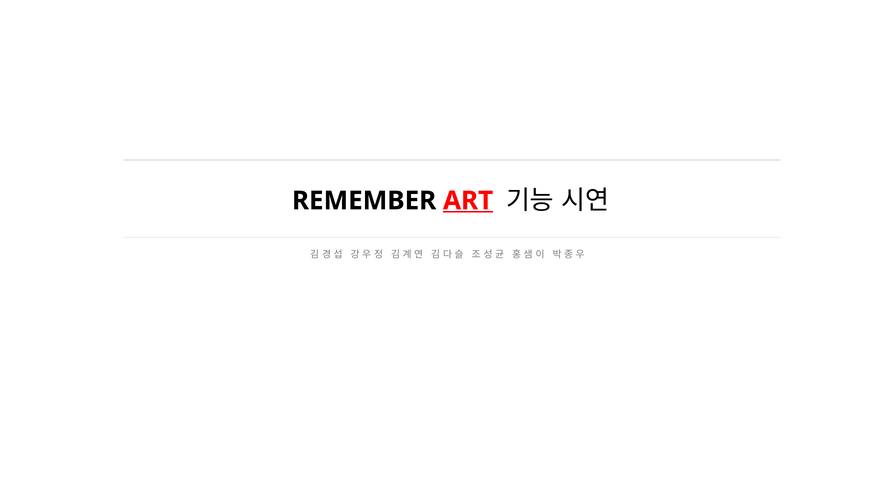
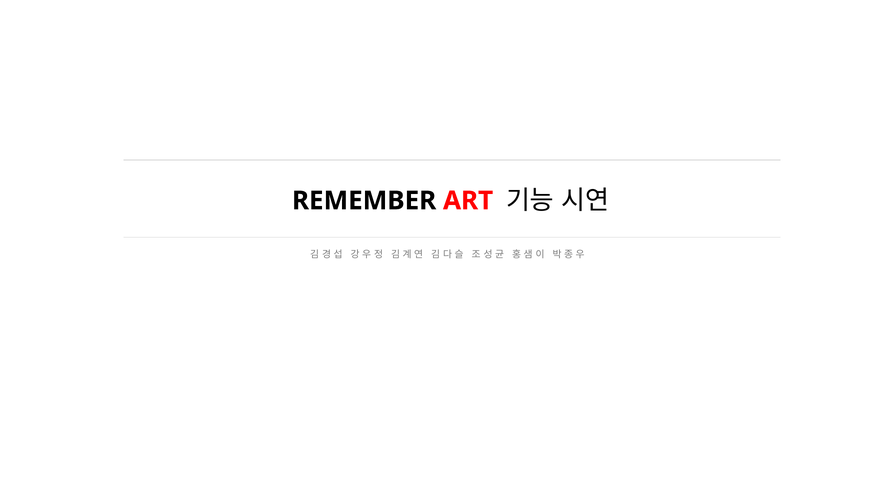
ART underline: present -> none (468, 201)
